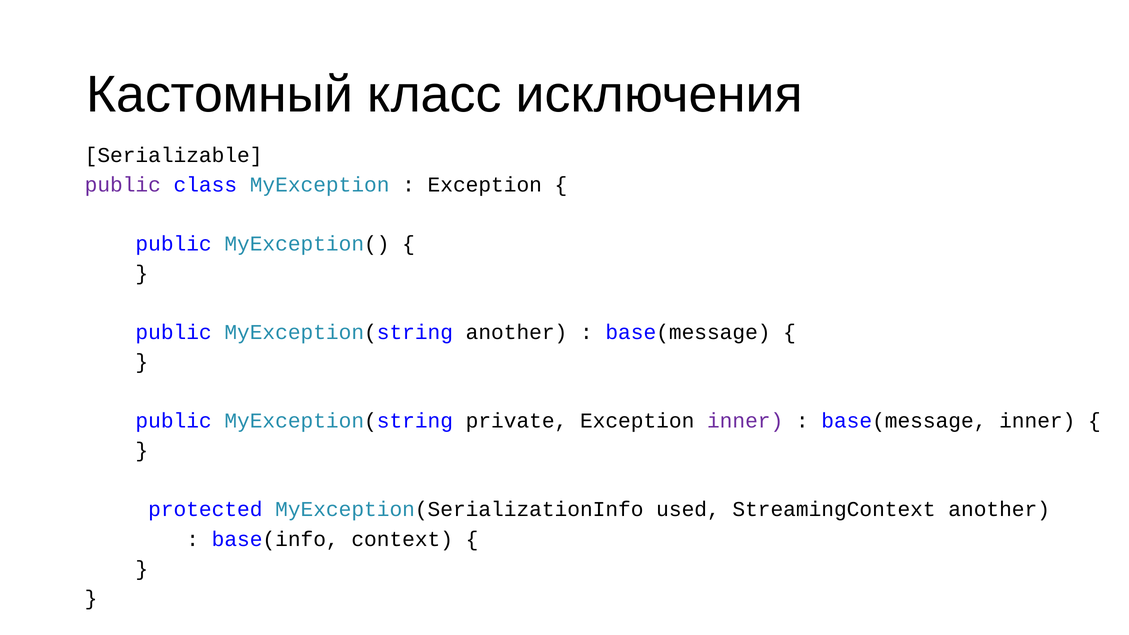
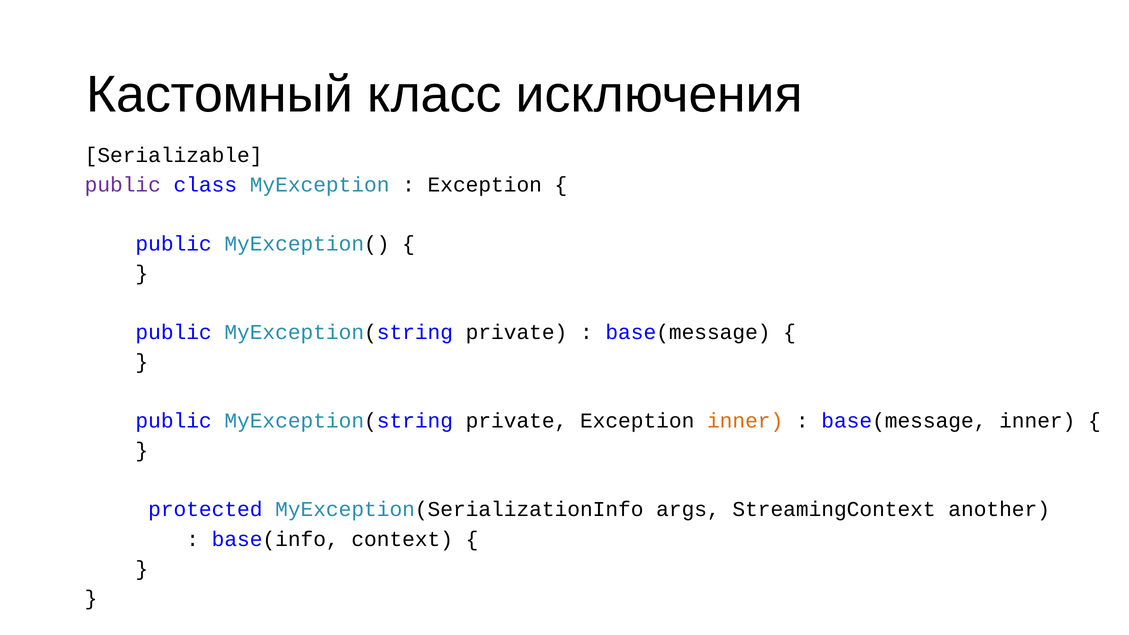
another: another -> private (517, 332)
inner colour: purple -> orange (745, 421)
used: used -> args (688, 510)
